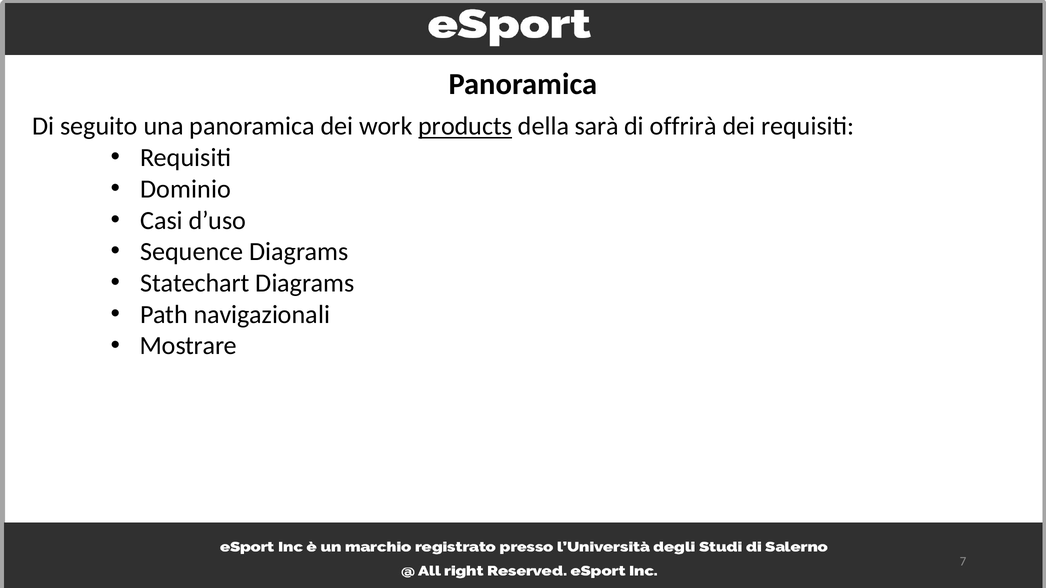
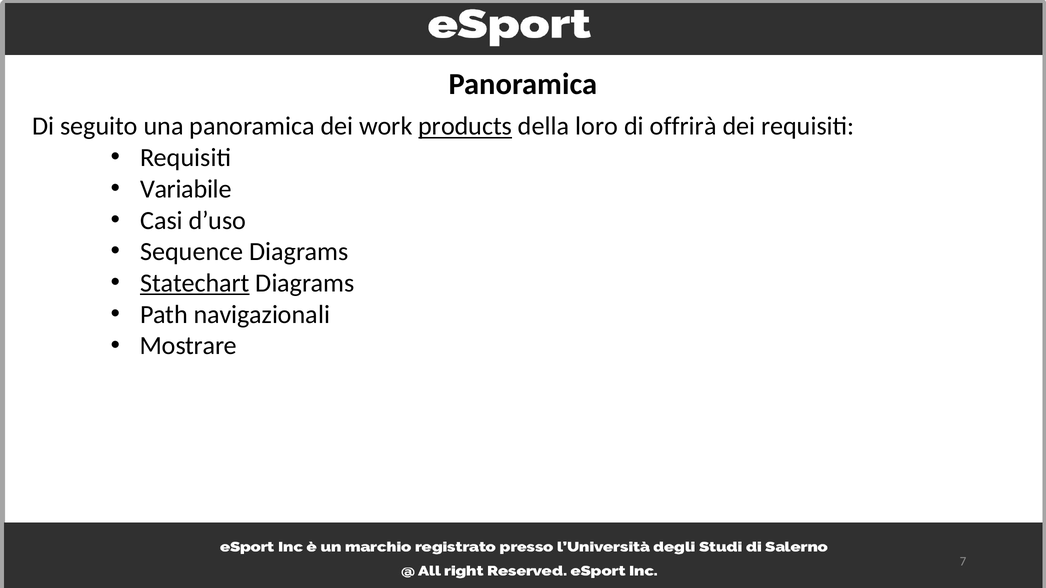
sarà: sarà -> loro (597, 126)
Dominio: Dominio -> Variabile (186, 189)
Statechart underline: none -> present (195, 283)
